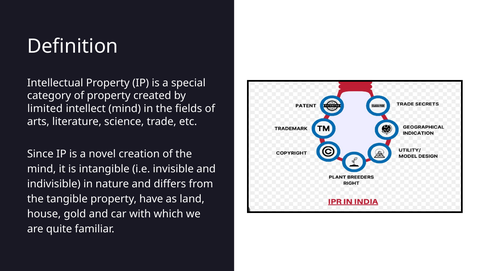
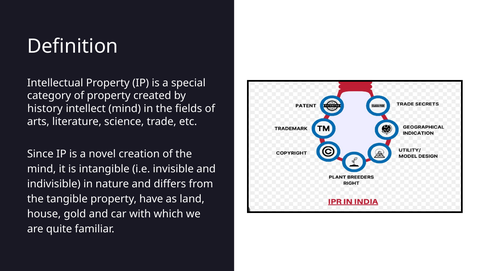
limited: limited -> history (45, 109)
